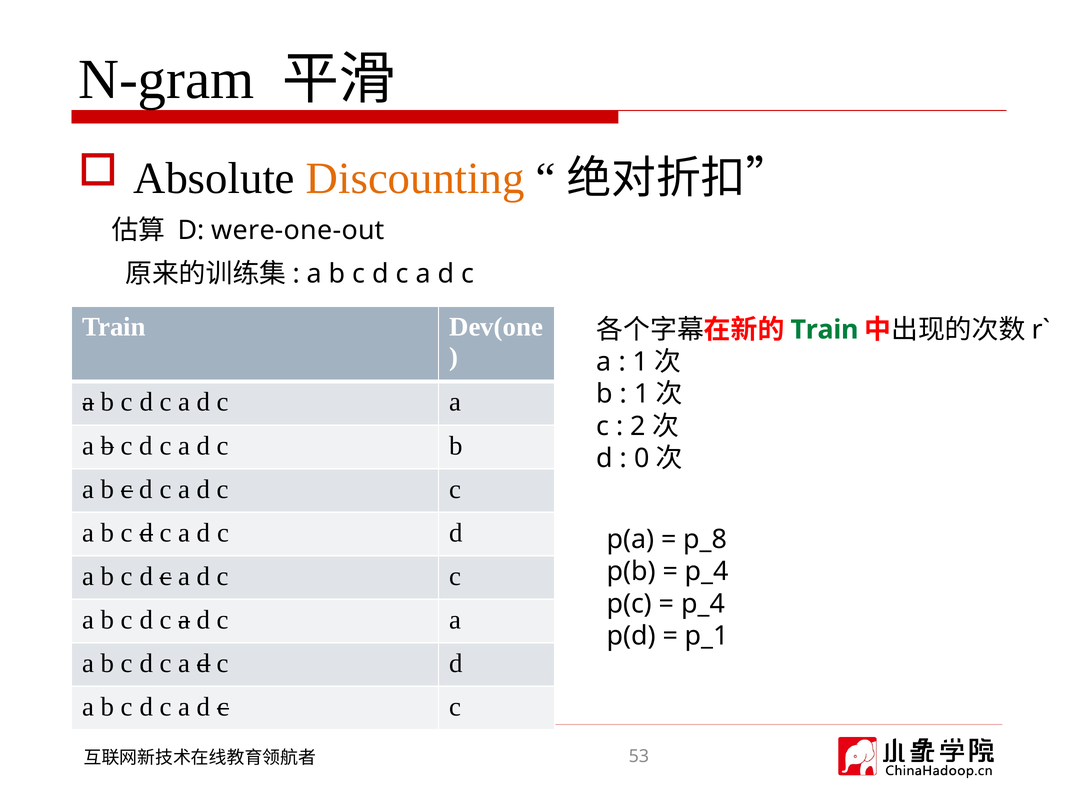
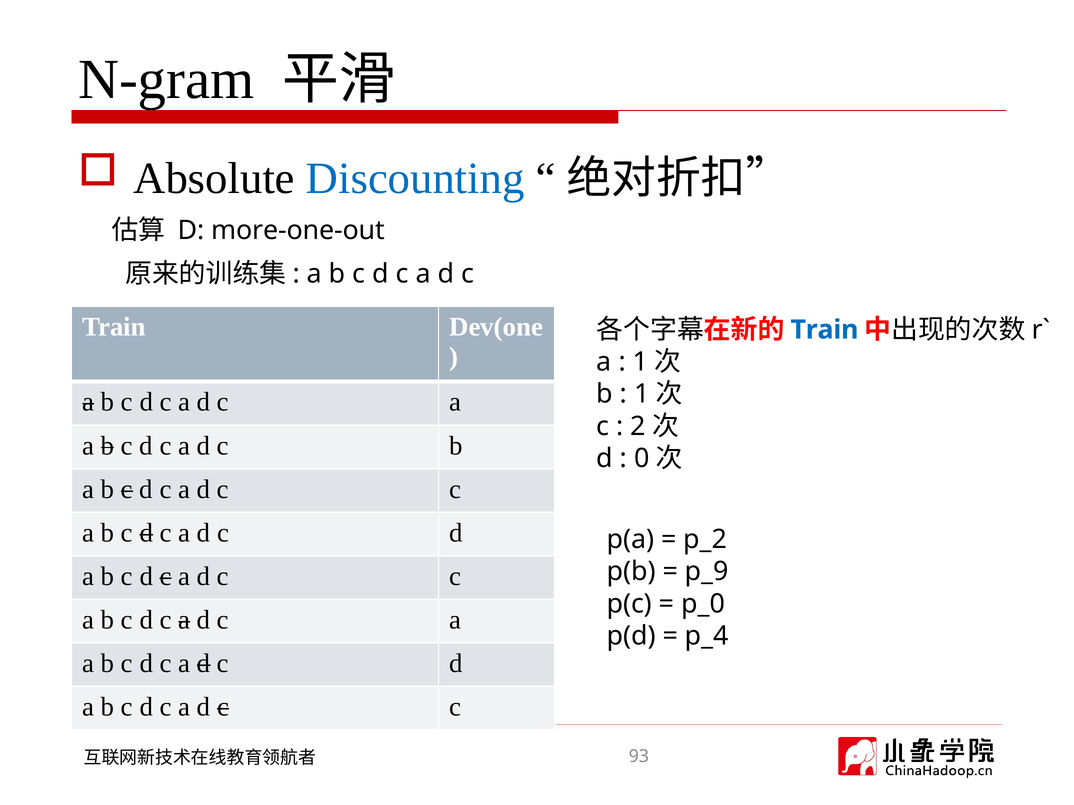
Discounting colour: orange -> blue (415, 179)
were-one-out: were-one-out -> more-one-out (298, 230)
Train colour: green -> blue (825, 330)
p_8: p_8 -> p_2 (705, 540)
p_4: p_4 -> p_9 (707, 572)
p_4: p_4 -> p_0 (703, 604)
p_1: p_1 -> p_4 (707, 636)
53: 53 -> 93 (639, 757)
